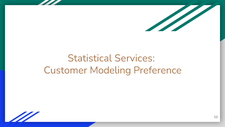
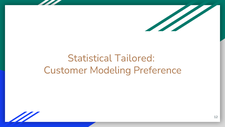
Services: Services -> Tailored (135, 58)
